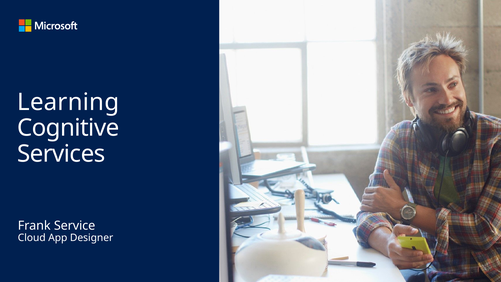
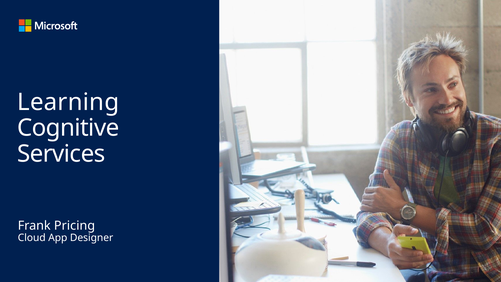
Service: Service -> Pricing (75, 225)
